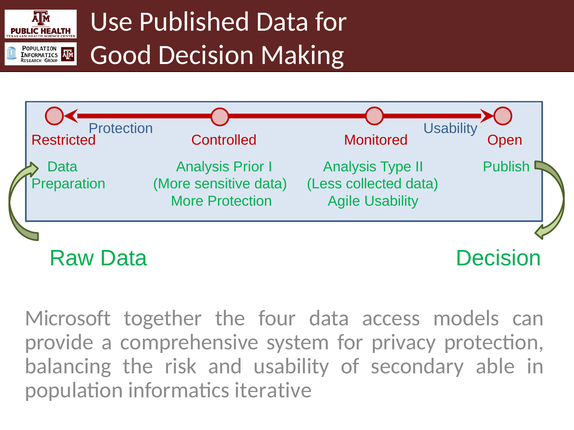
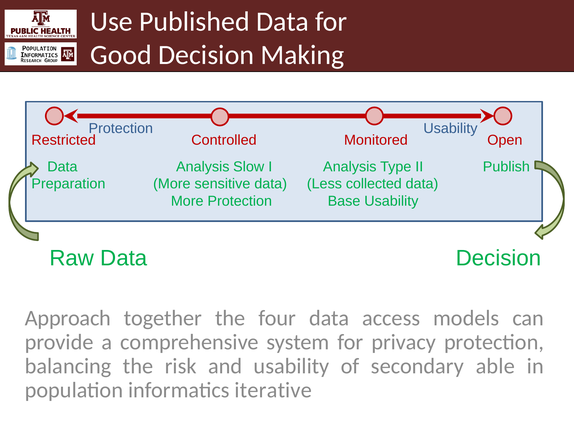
Prior: Prior -> Slow (249, 167)
Agile: Agile -> Base (344, 201)
Microsoft: Microsoft -> Approach (68, 318)
